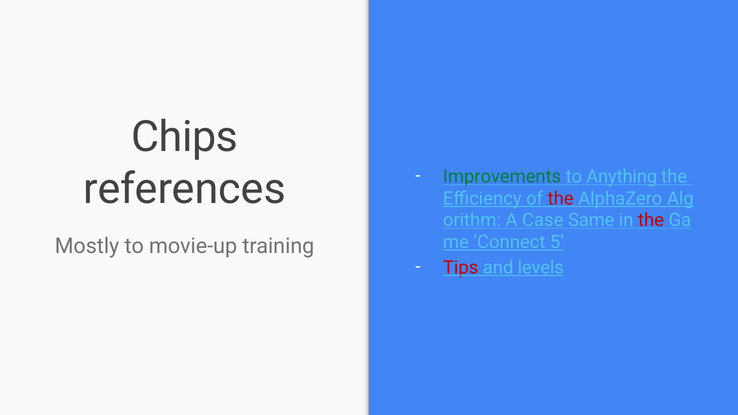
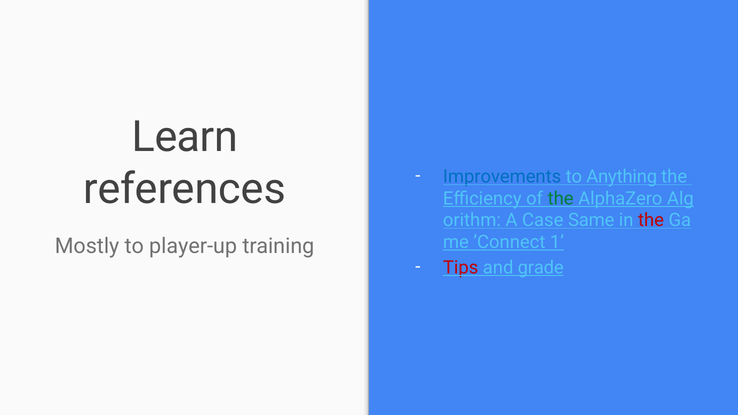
Chips: Chips -> Learn (185, 137)
Improvements colour: green -> blue (502, 177)
the colour: red -> green (561, 199)
5: 5 -> 1 (557, 242)
movie-up: movie-up -> player-up (193, 246)
levels: levels -> grade (541, 268)
